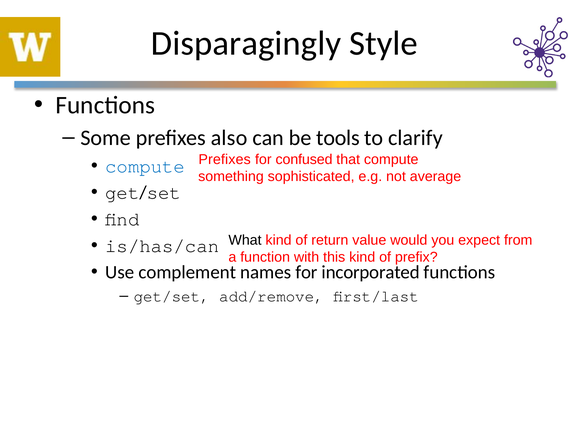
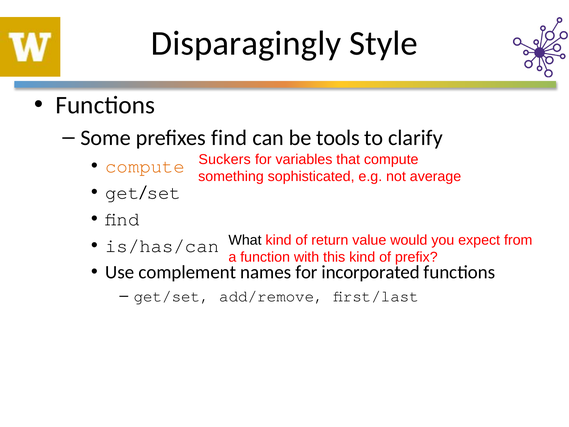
prefixes also: also -> find (229, 138)
Prefixes: Prefixes -> Suckers (225, 159)
confused: confused -> variables (304, 159)
compute colour: blue -> orange (145, 166)
